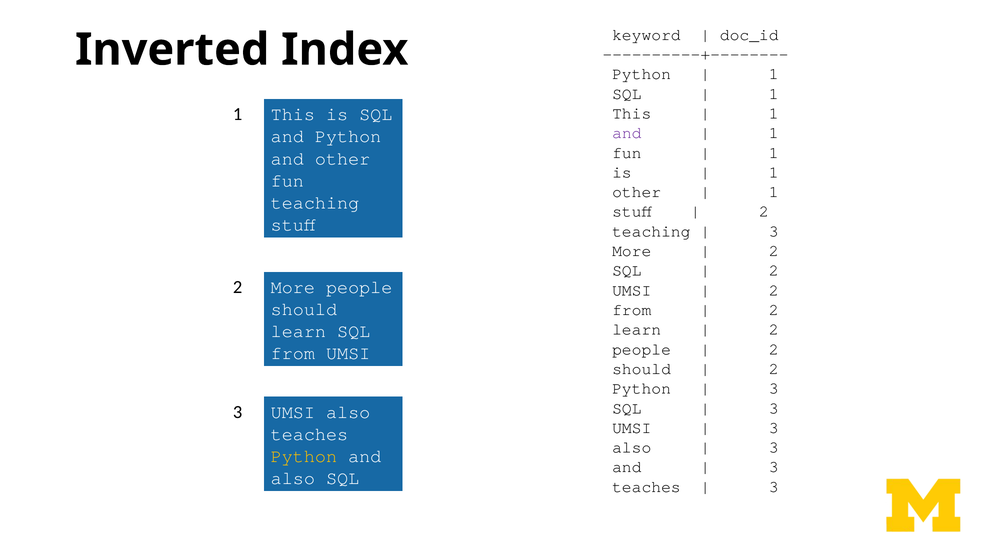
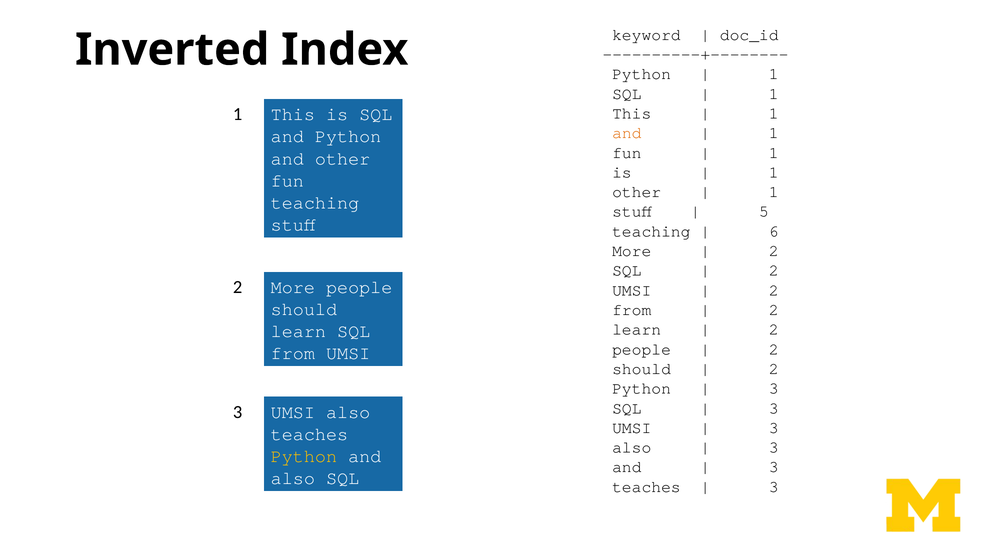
and colour: purple -> orange (627, 133)
2: 2 -> 5 (764, 212)
3: 3 -> 6 (774, 231)
